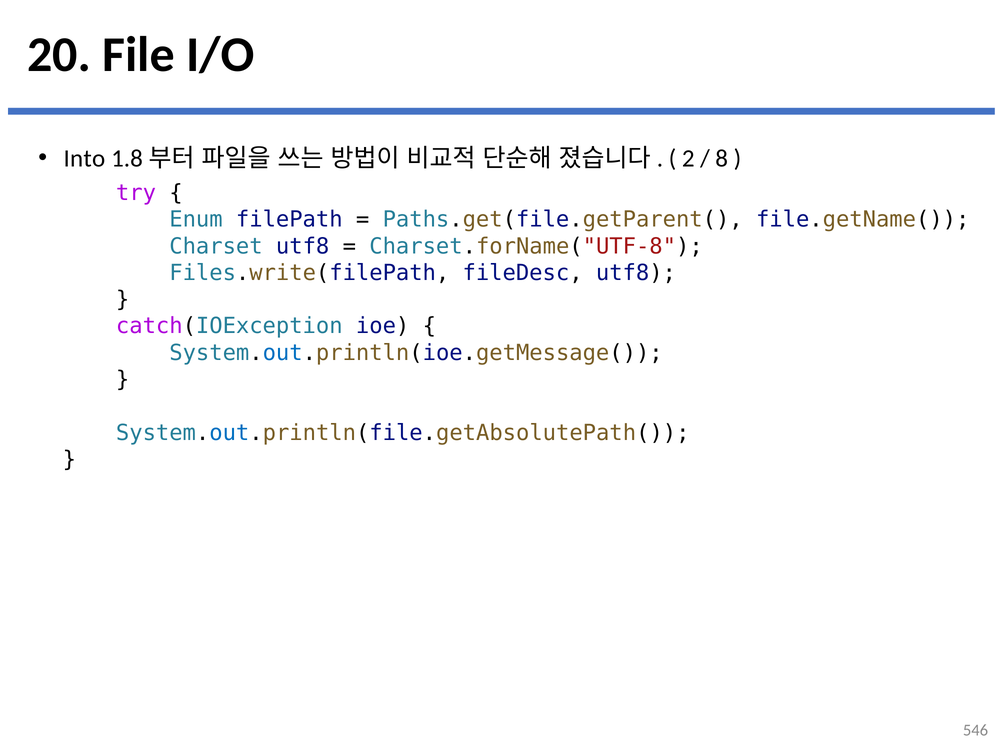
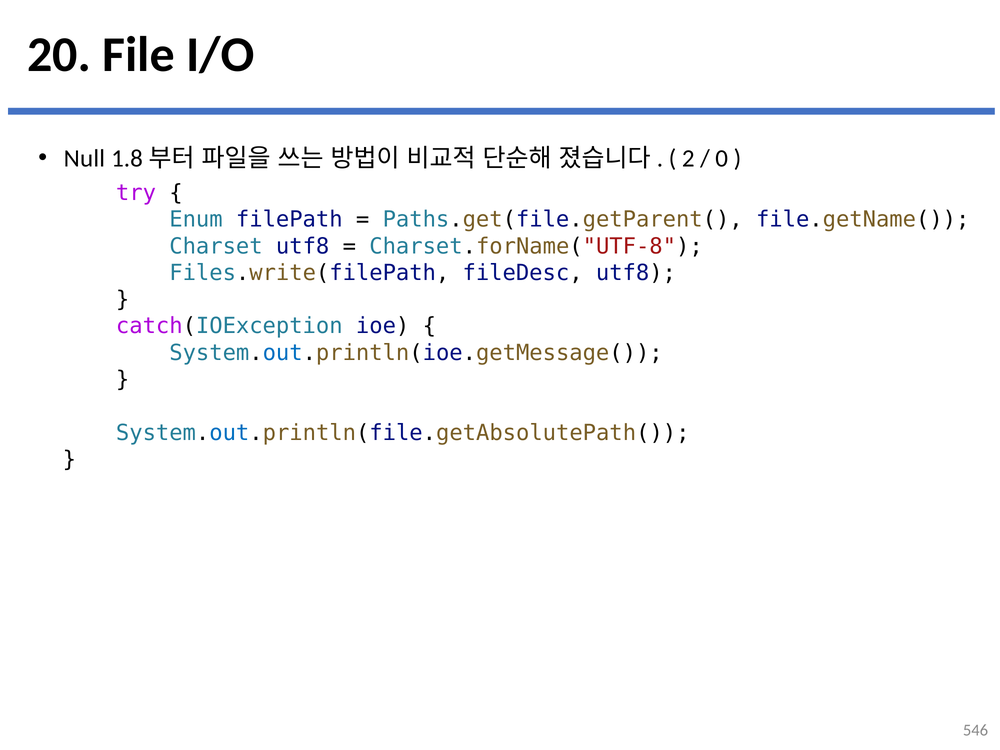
Into: Into -> Null (84, 158)
8: 8 -> 0 (722, 158)
